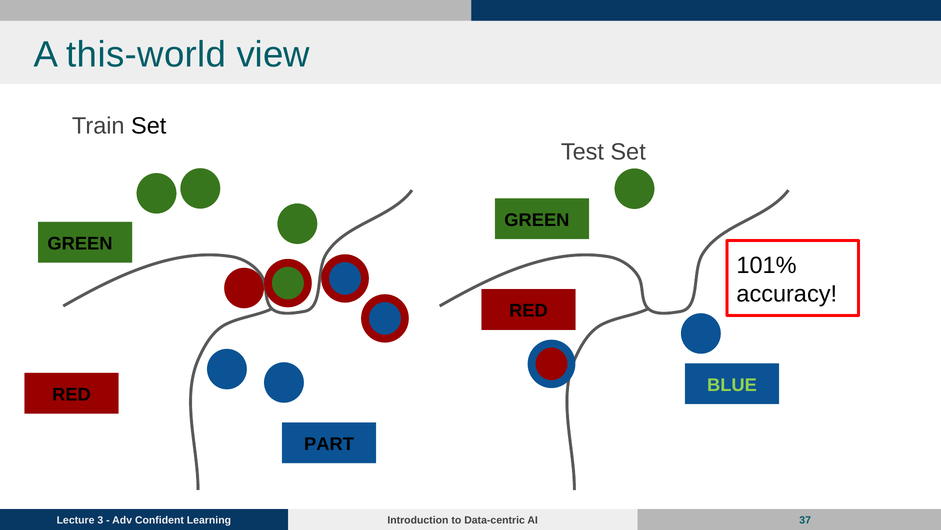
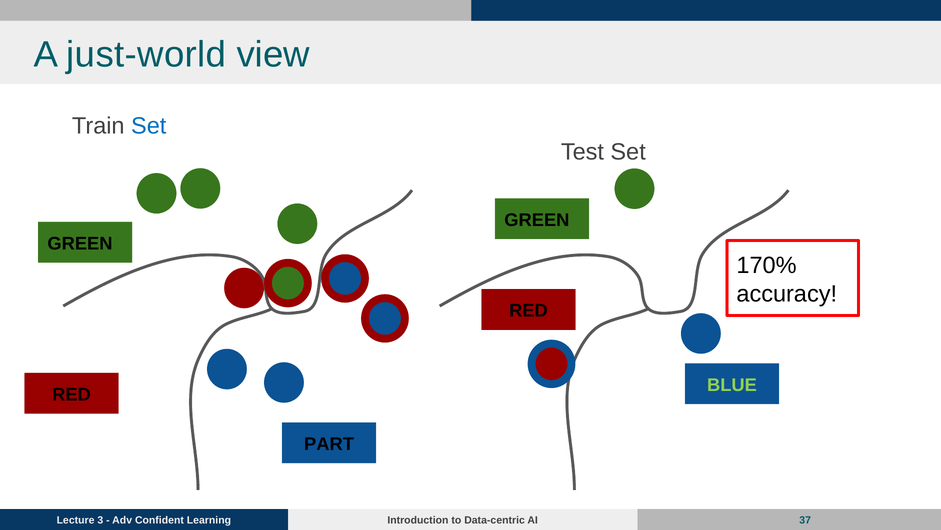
this-world: this-world -> just-world (146, 55)
Set colour: black -> blue (149, 126)
101%: 101% -> 170% (767, 265)
